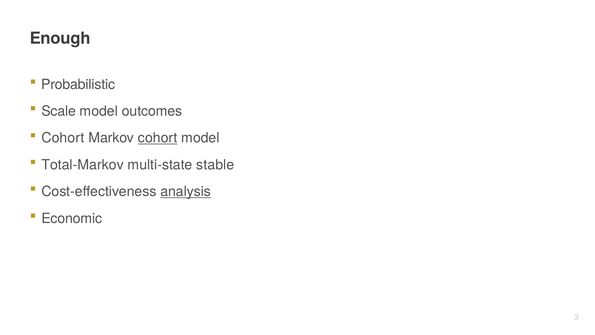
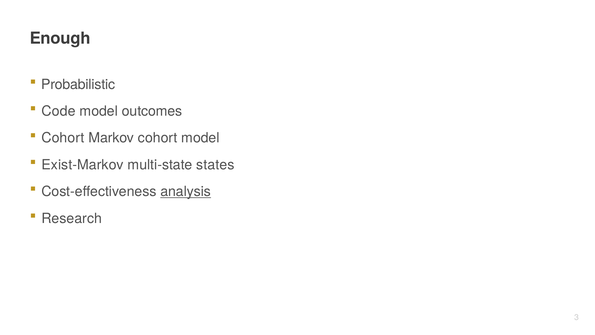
Scale: Scale -> Code (59, 111)
cohort underline: present -> none (158, 138)
Total-Markov: Total-Markov -> Exist-Markov (83, 165)
stable: stable -> states (215, 165)
Economic: Economic -> Research (72, 218)
